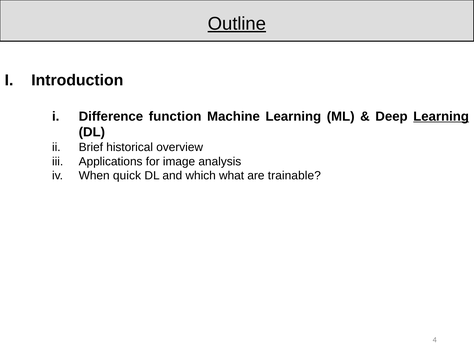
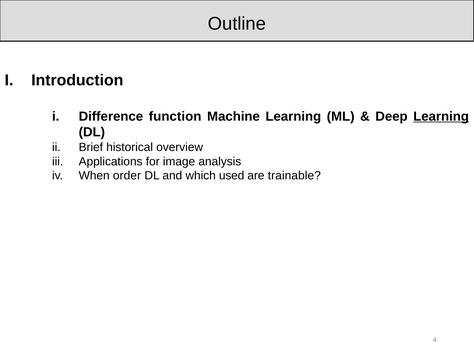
Outline underline: present -> none (237, 24)
quick: quick -> order (127, 175)
what: what -> used (232, 175)
